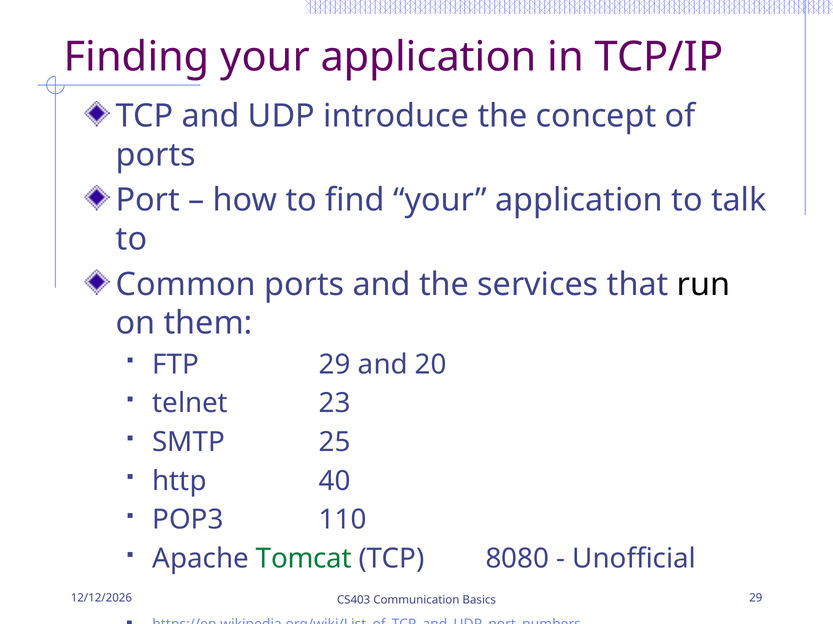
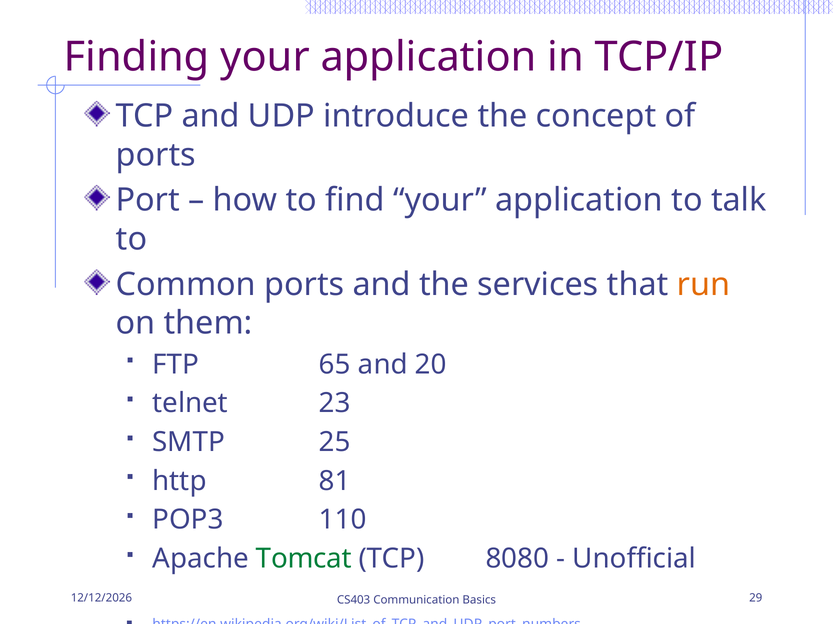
run colour: black -> orange (703, 285)
FTP 29: 29 -> 65 (335, 365)
40: 40 -> 81 (335, 482)
